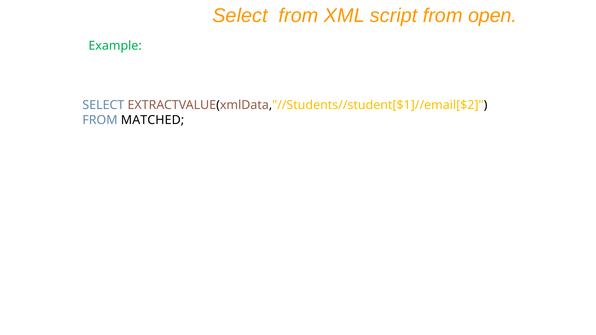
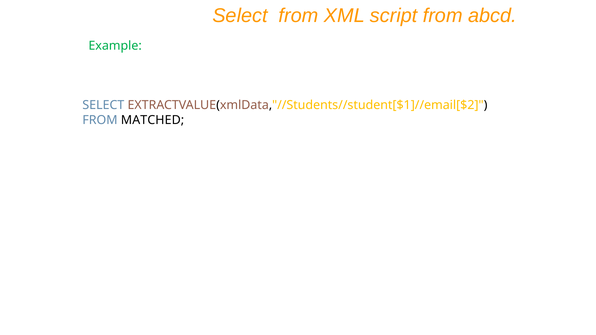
open: open -> abcd (492, 16)
